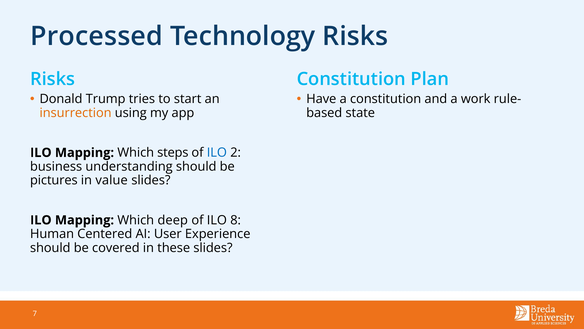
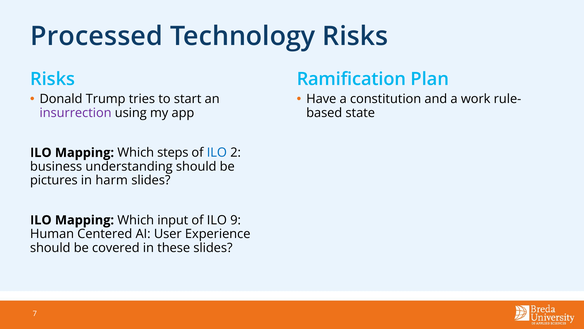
Constitution: Constitution -> Ramification (351, 79)
insurrection colour: orange -> purple (76, 113)
value: value -> harm (112, 180)
deep: deep -> input (173, 220)
8: 8 -> 9 (236, 220)
